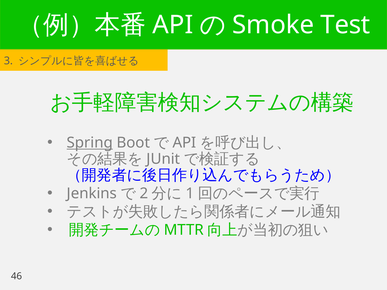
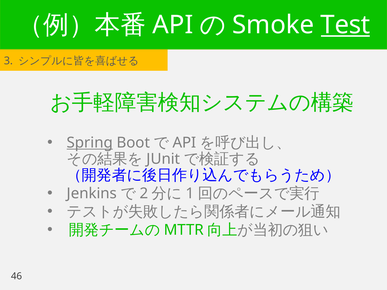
Test underline: none -> present (345, 25)
